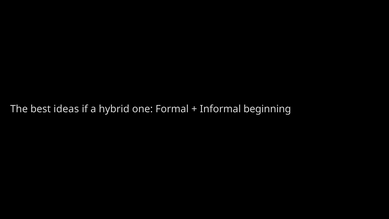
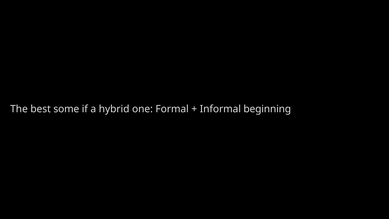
ideas: ideas -> some (66, 109)
